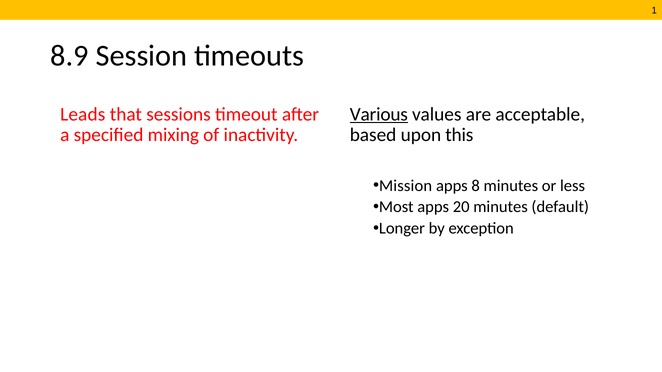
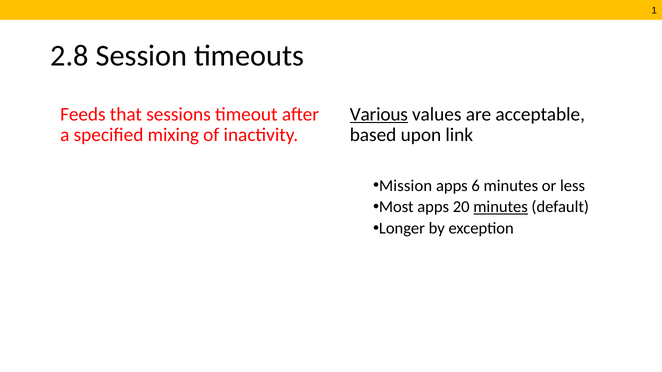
8.9: 8.9 -> 2.8 (70, 56)
Leads: Leads -> Feeds (83, 114)
this: this -> link (459, 135)
8: 8 -> 6 (476, 186)
minutes underline: none -> present (501, 207)
